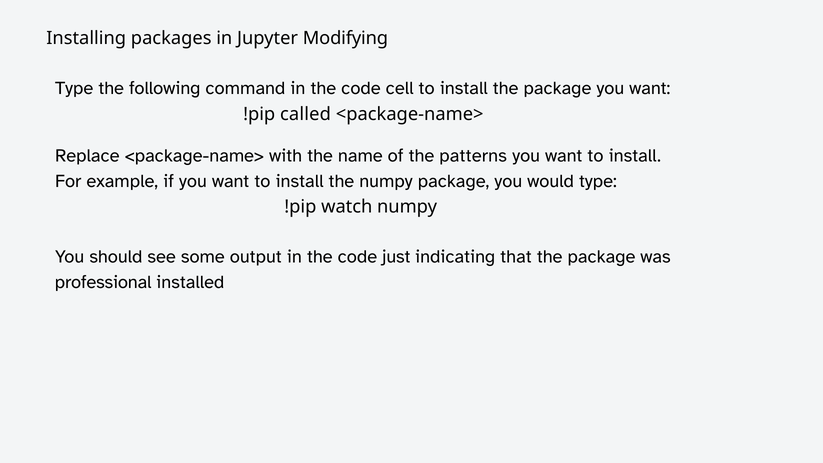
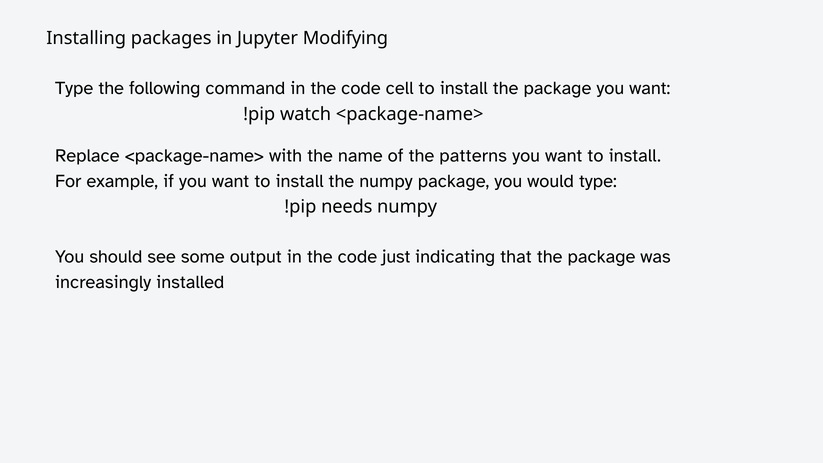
called: called -> watch (306, 114)
watch: watch -> needs (347, 207)
professional: professional -> increasingly (103, 282)
